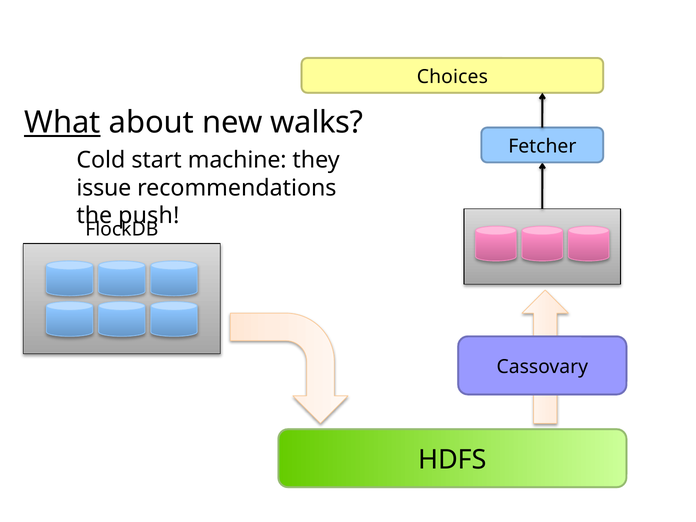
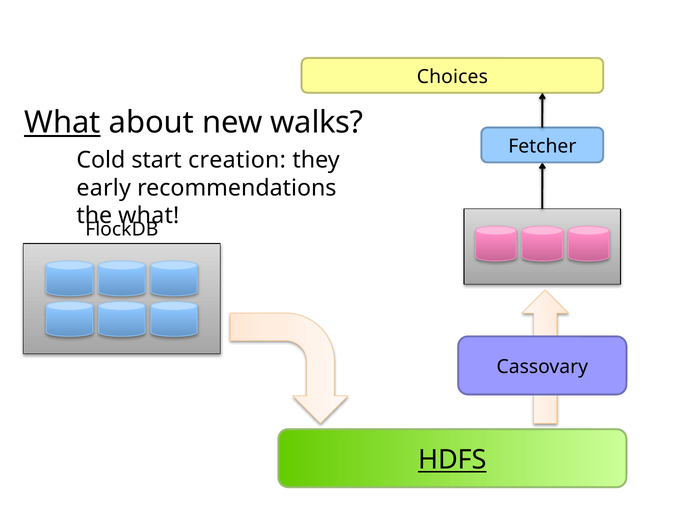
machine: machine -> creation (237, 160)
issue: issue -> early (104, 188)
the push: push -> what (149, 216)
HDFS underline: none -> present (452, 460)
